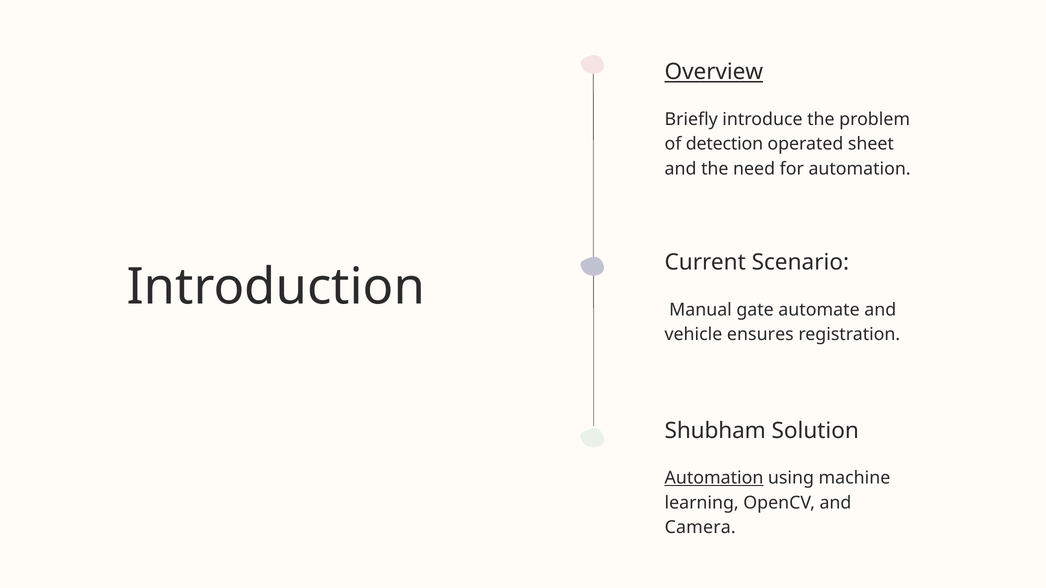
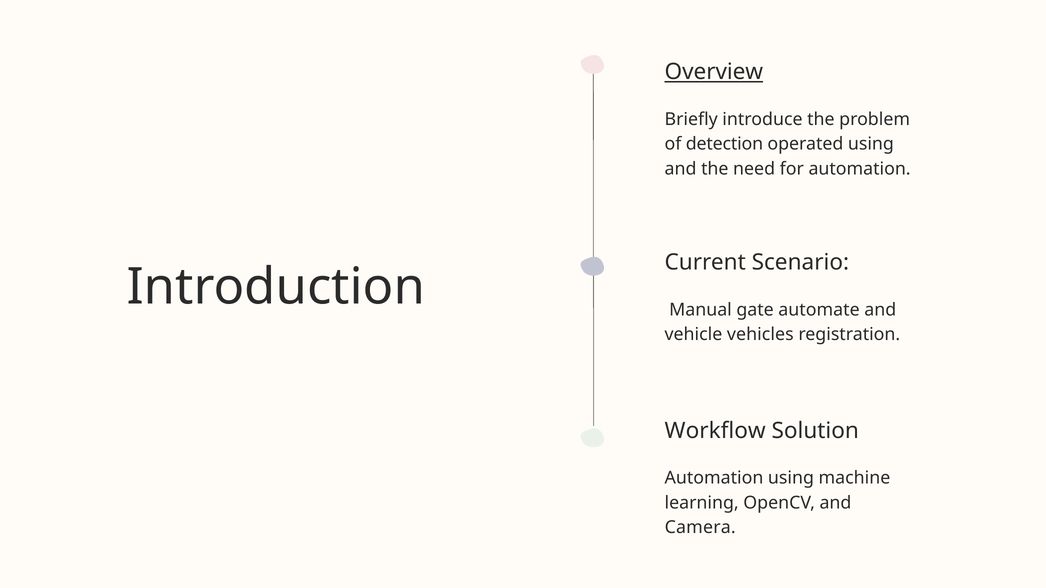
operated sheet: sheet -> using (871, 144)
ensures: ensures -> vehicles (760, 335)
Shubham: Shubham -> Workflow (715, 431)
Automation underline: present -> none (714, 478)
